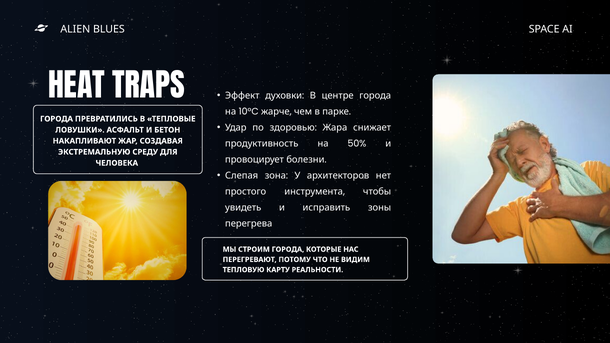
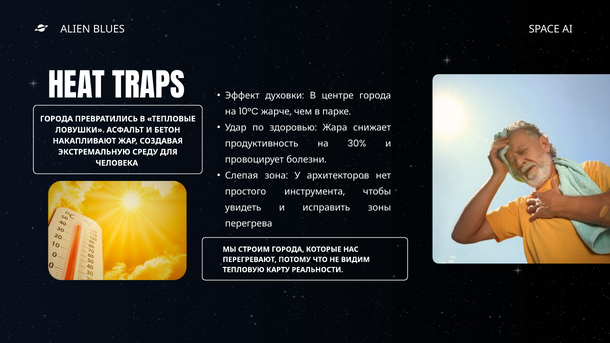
50%: 50% -> 30% (357, 144)
